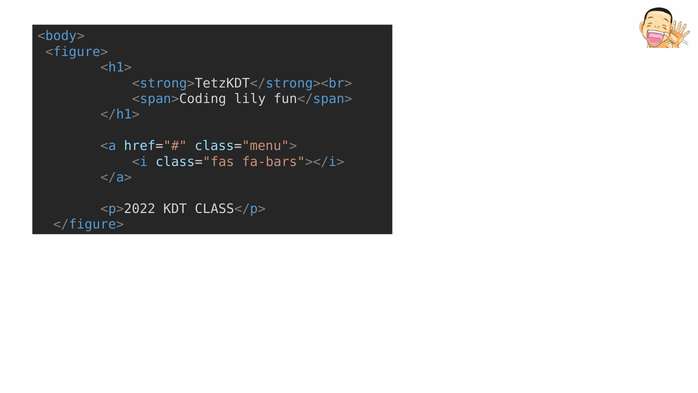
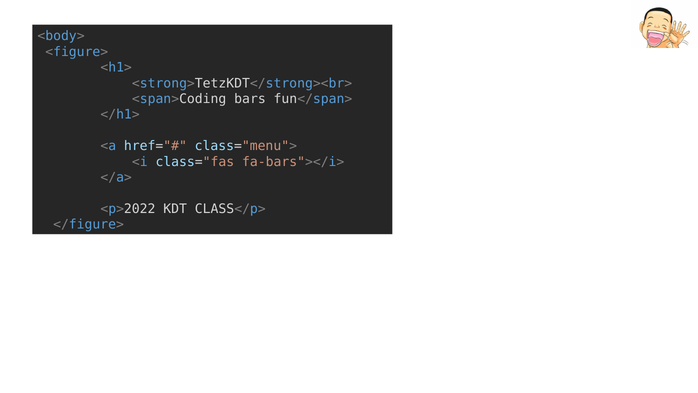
lily: lily -> bars (250, 99)
